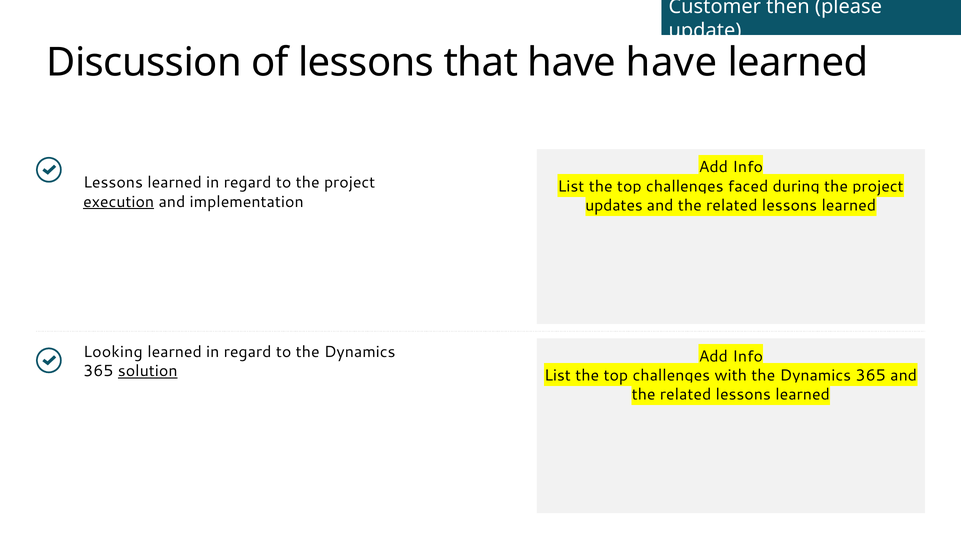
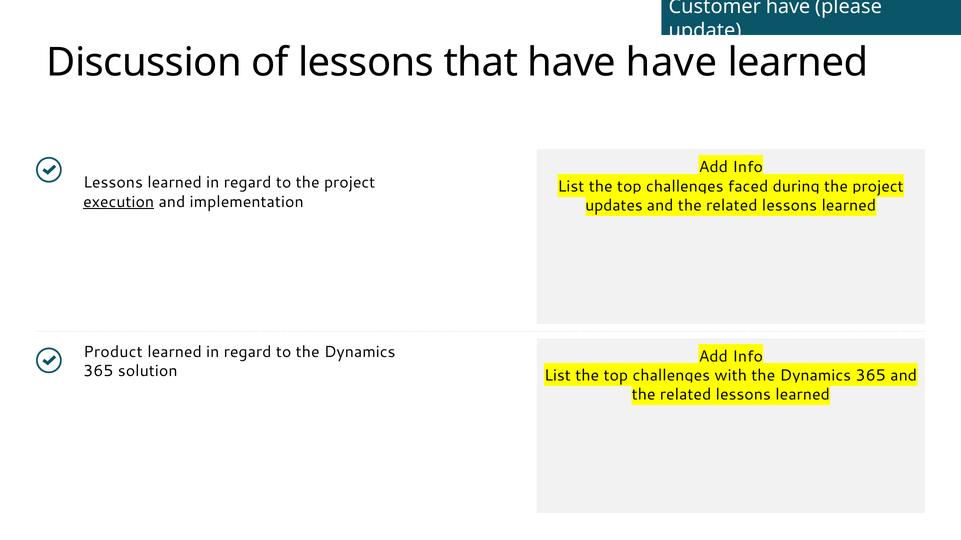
Customer then: then -> have (788, 7)
Looking: Looking -> Product (113, 352)
solution underline: present -> none (148, 371)
